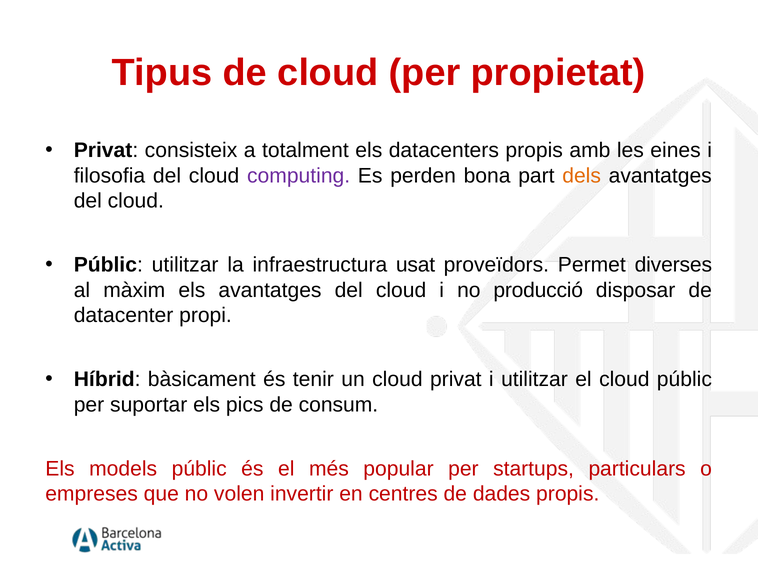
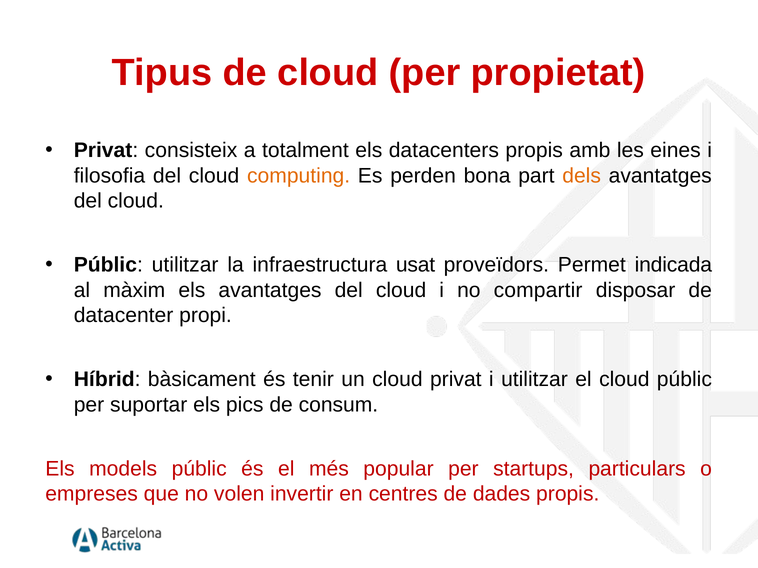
computing colour: purple -> orange (299, 176)
diverses: diverses -> indicada (673, 265)
producció: producció -> compartir (538, 290)
